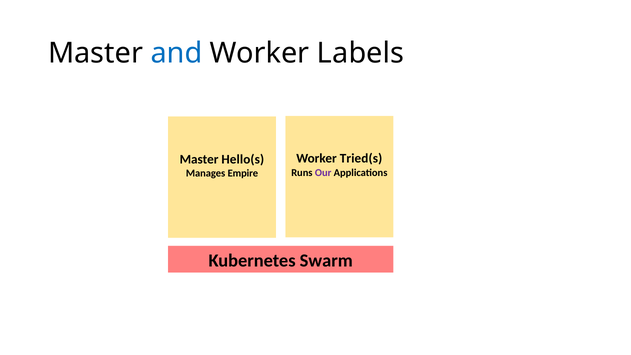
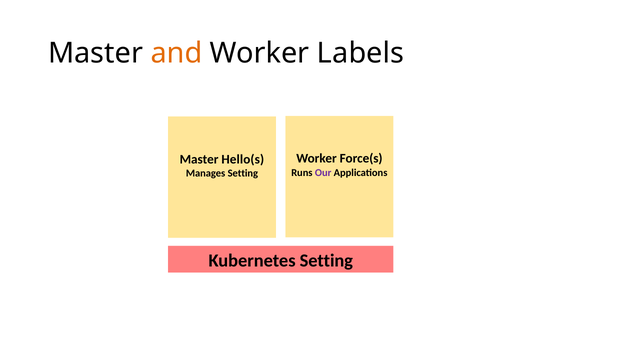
and colour: blue -> orange (177, 53)
Tried(s: Tried(s -> Force(s (361, 159)
Manages Empire: Empire -> Setting (243, 173)
Kubernetes Swarm: Swarm -> Setting (326, 260)
